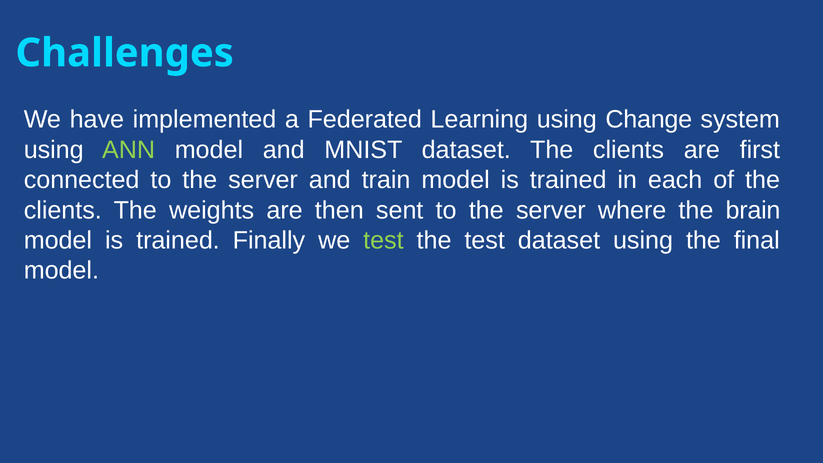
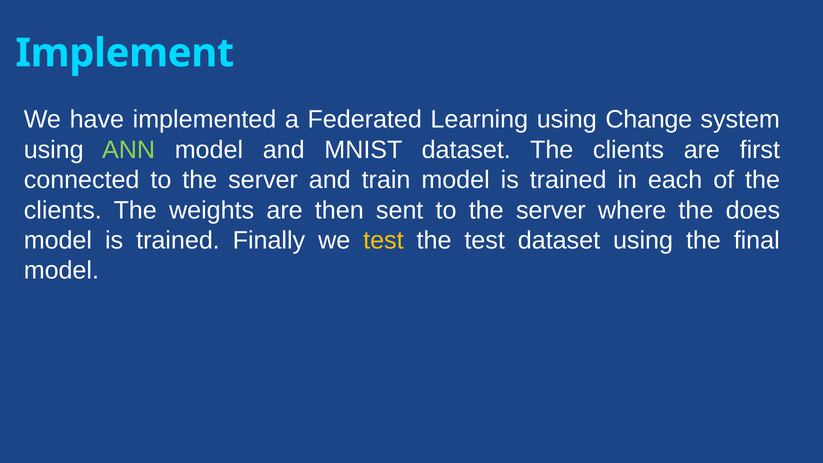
Challenges: Challenges -> Implement (125, 53)
brain: brain -> does (753, 210)
test colour: light green -> yellow (383, 240)
